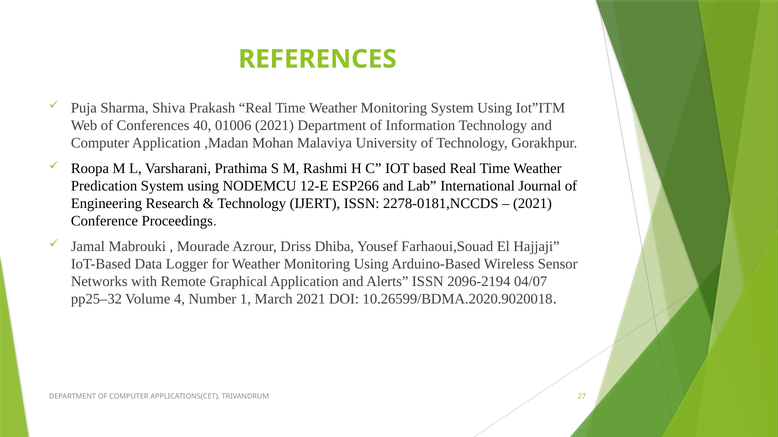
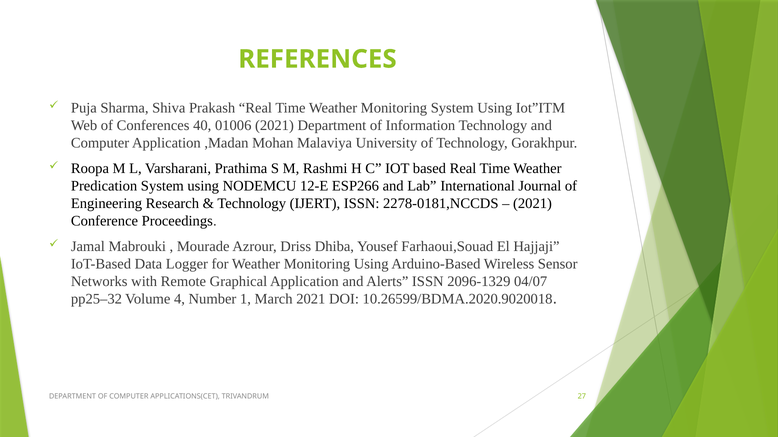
2096-2194: 2096-2194 -> 2096-1329 (479, 282)
